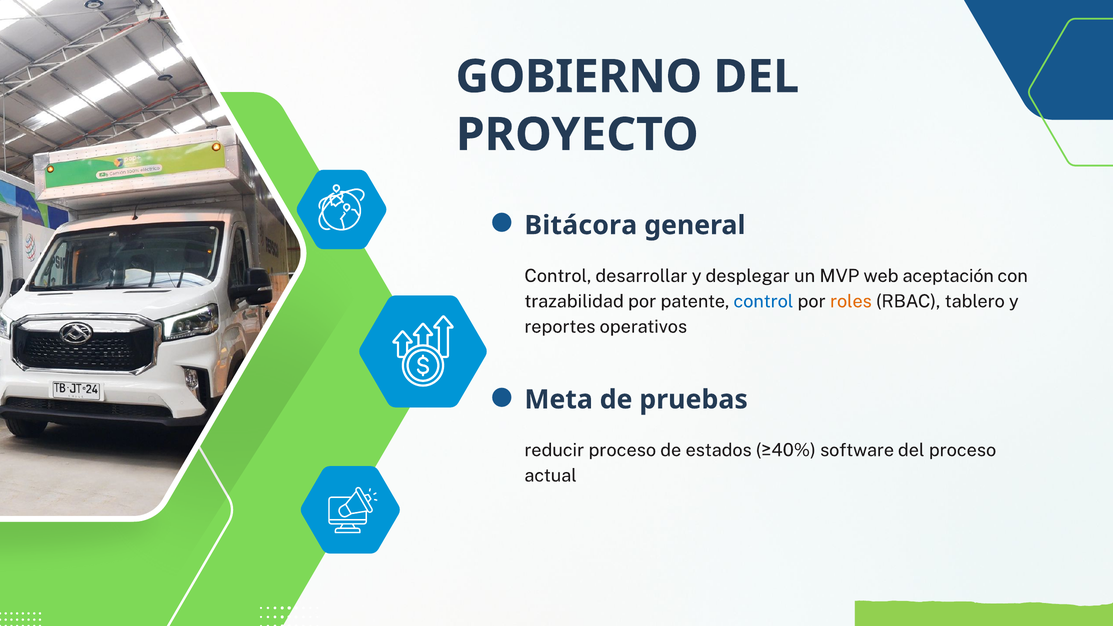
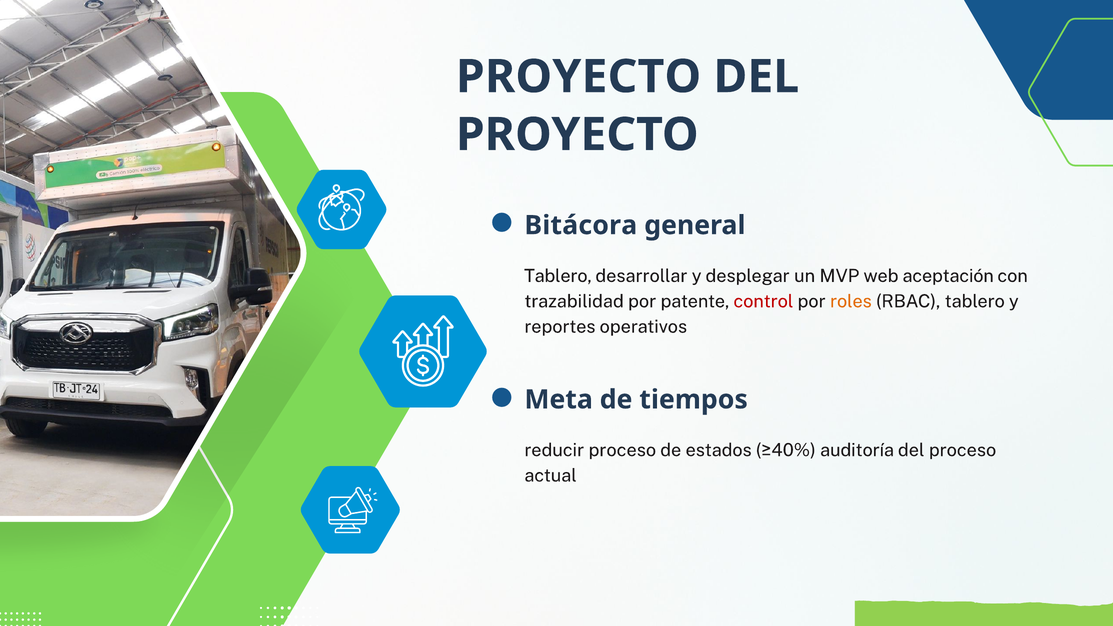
GOBIERNO: GOBIERNO -> PROYECTO (579, 77)
Control: Control -> Tablero (558, 276)
control colour: blue -> red (763, 301)
pruebas: pruebas -> tiempos (694, 400)
software: software -> auditoría (857, 450)
